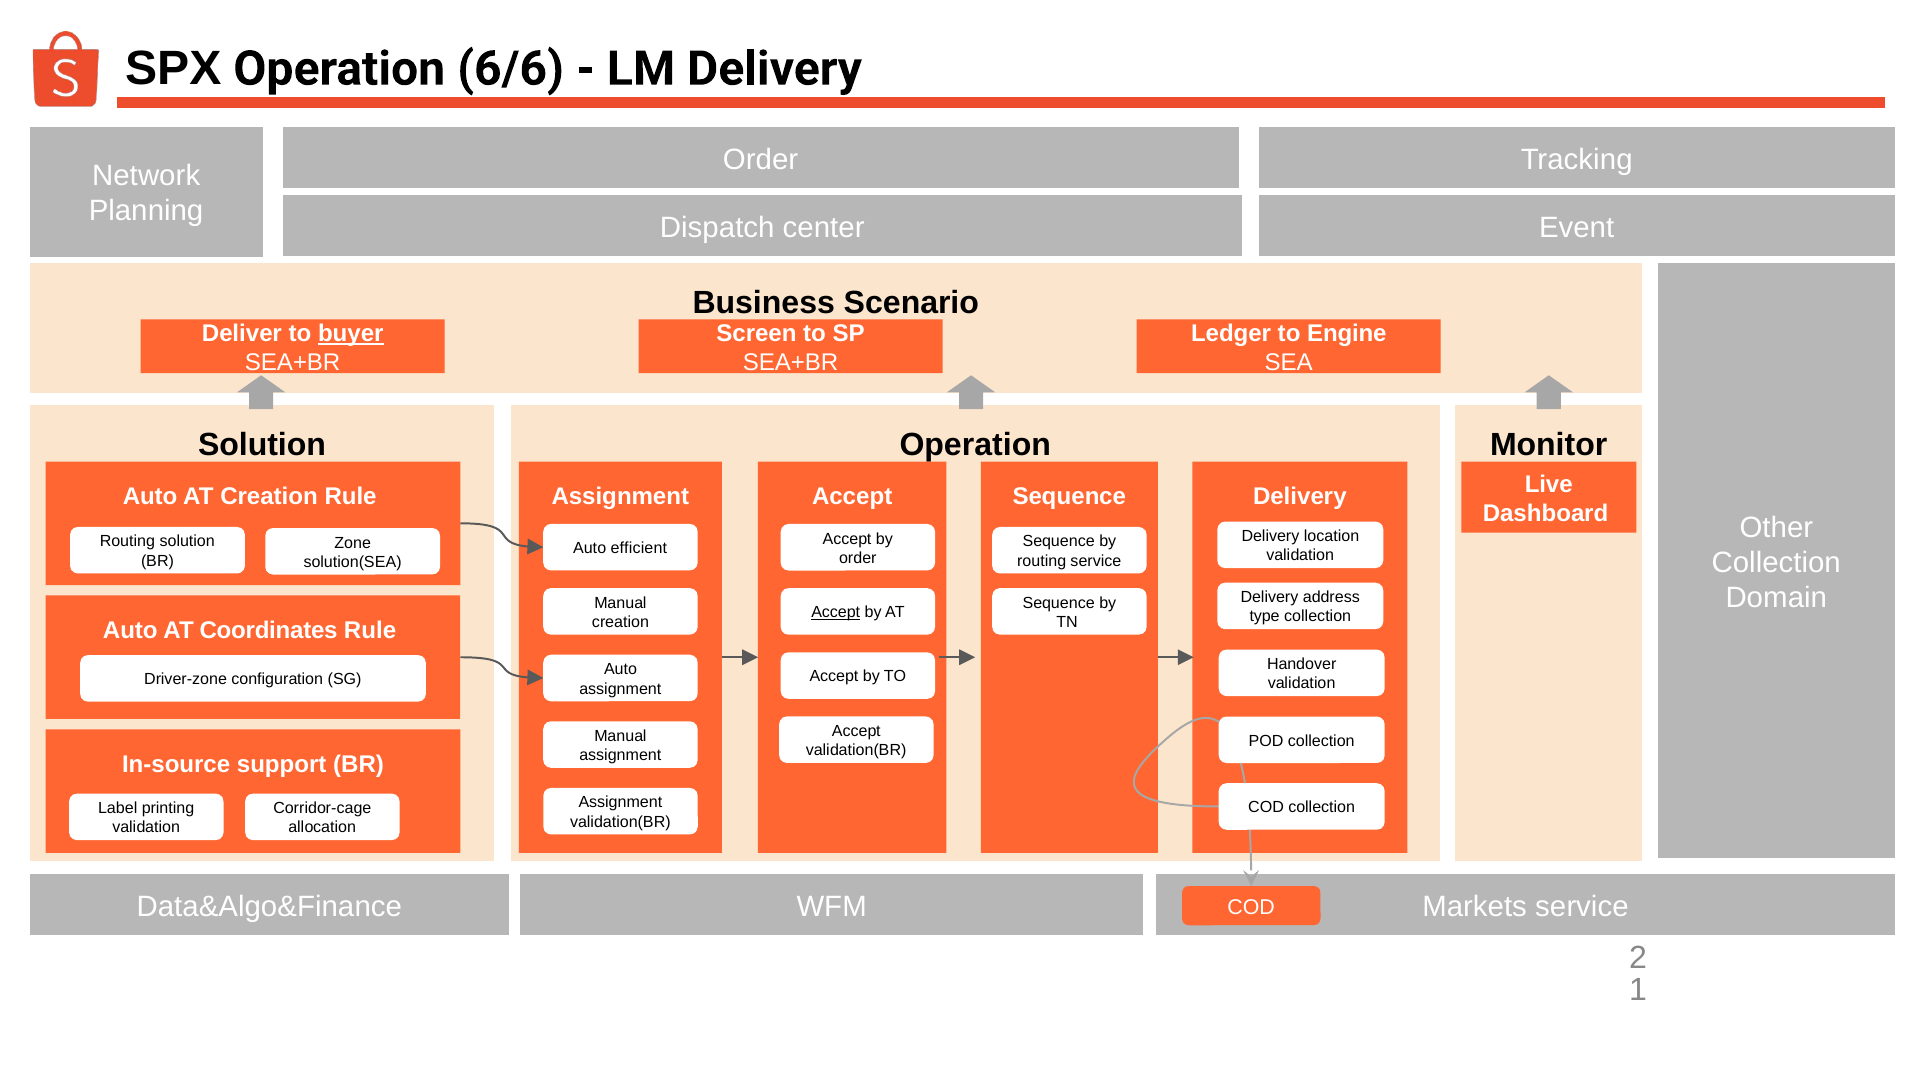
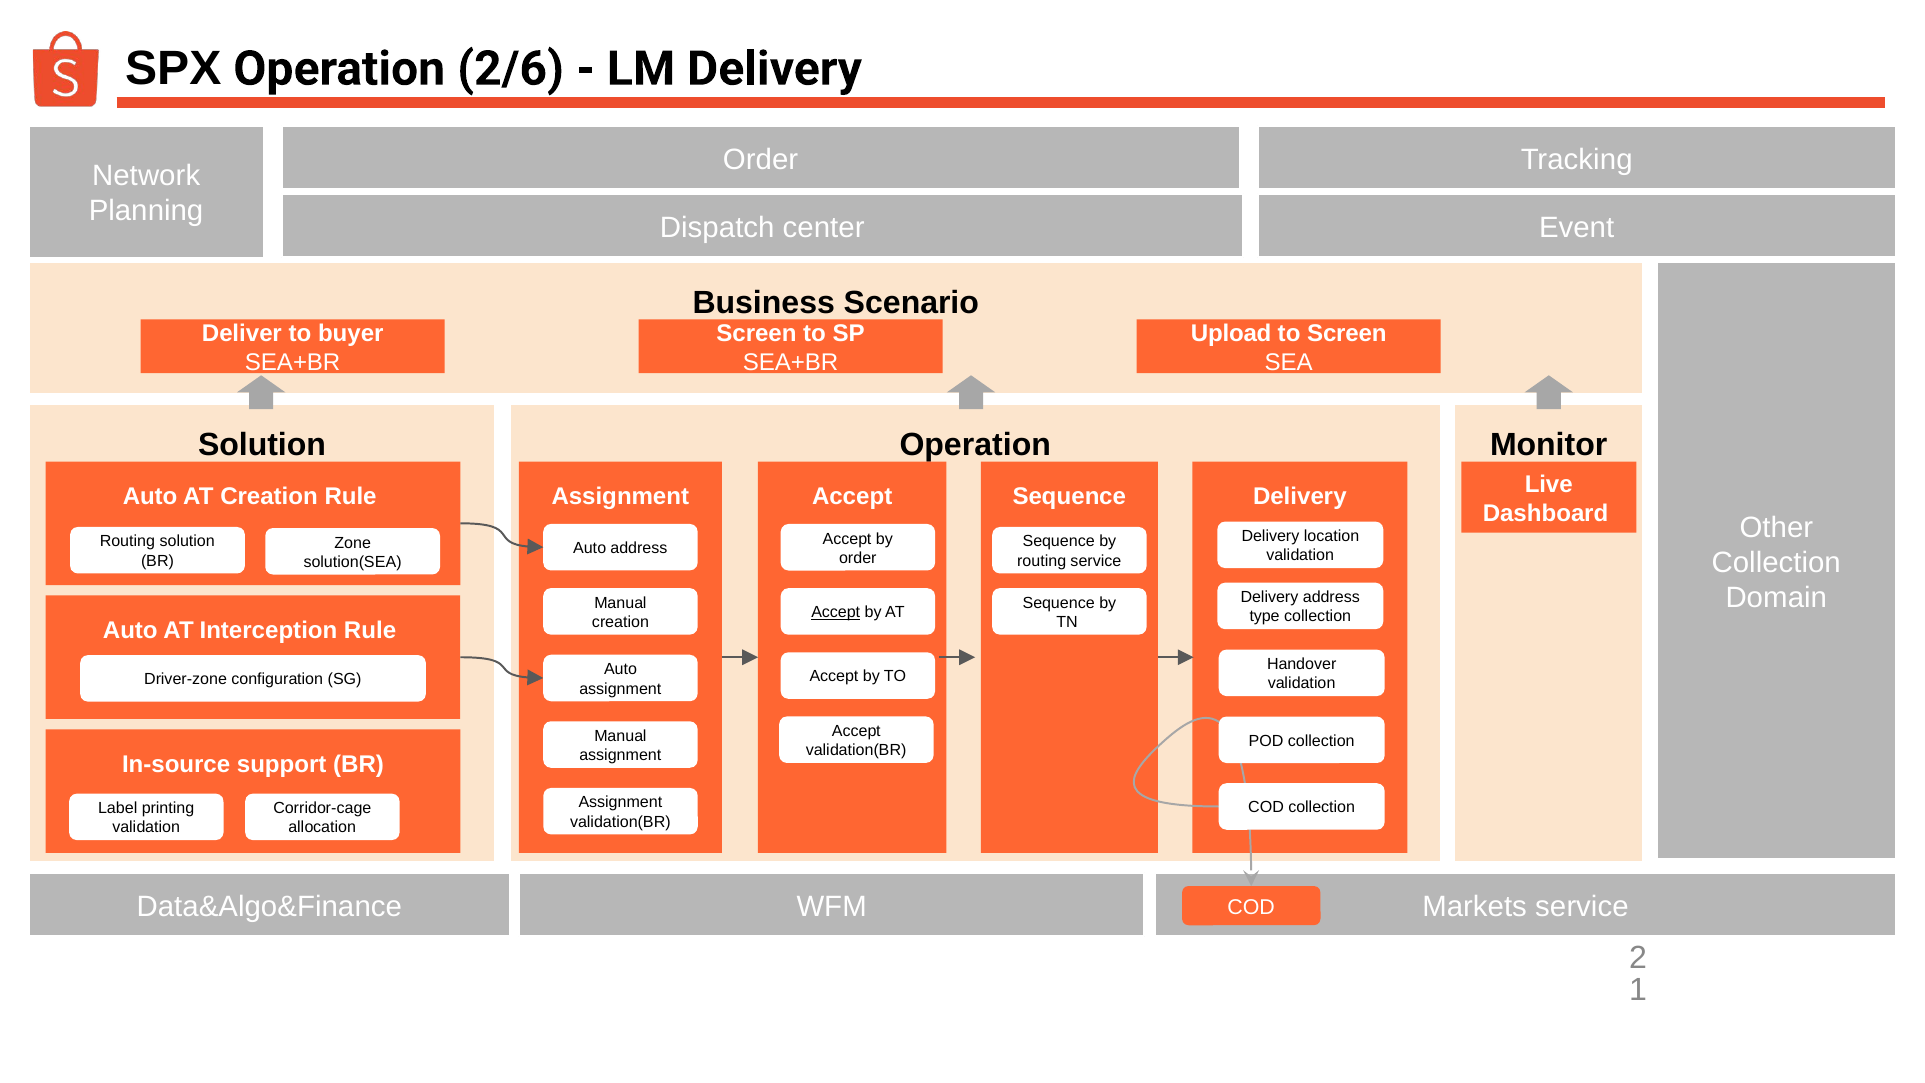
6/6: 6/6 -> 2/6 (511, 69)
buyer underline: present -> none (351, 333)
Ledger: Ledger -> Upload (1231, 333)
to Engine: Engine -> Screen (1347, 333)
Auto efficient: efficient -> address (639, 548)
Coordinates: Coordinates -> Interception (268, 631)
